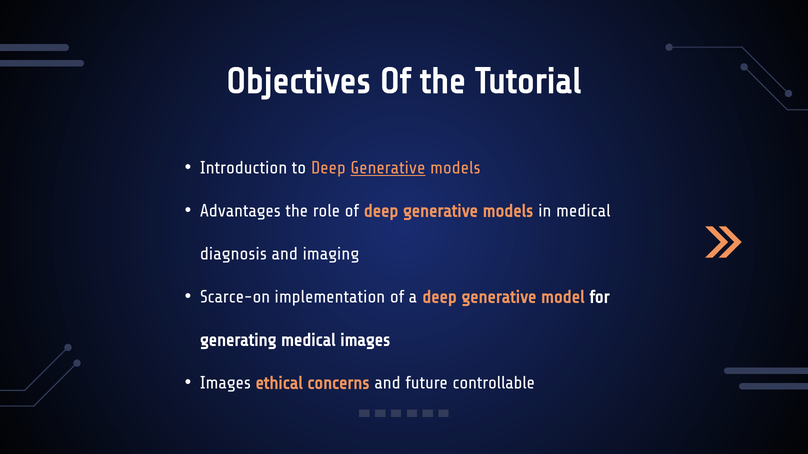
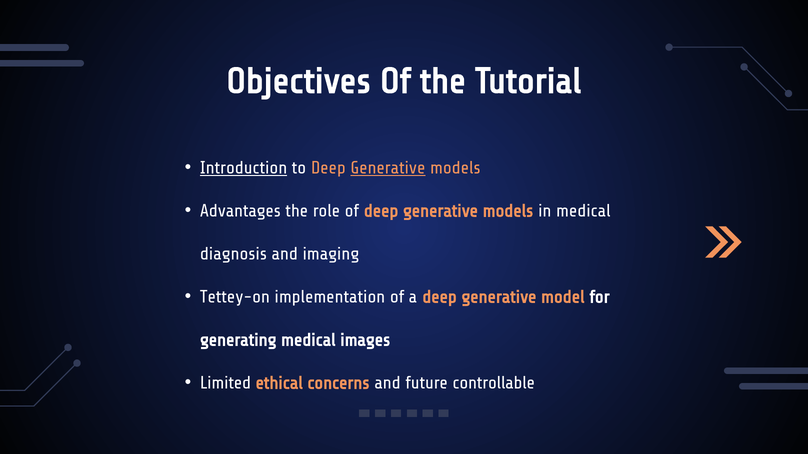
Introduction underline: none -> present (244, 168)
Scarce-on: Scarce-on -> Tettey-on (235, 297)
Images: Images -> Limited (226, 383)
